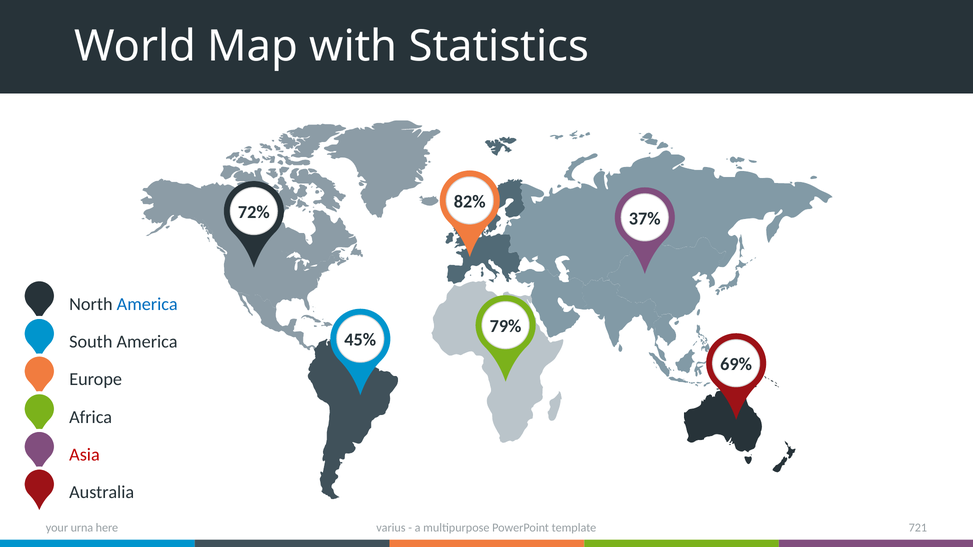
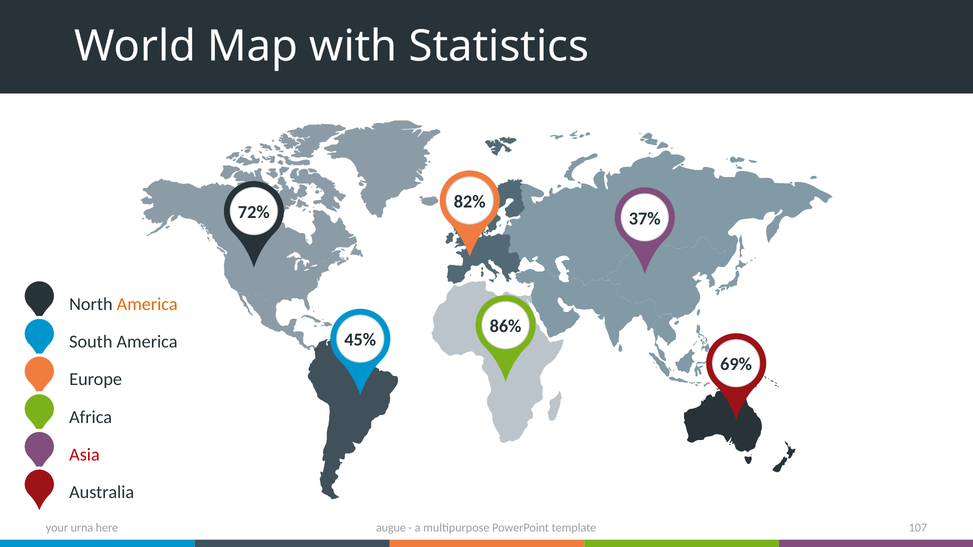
America colour: blue -> orange (147, 304)
79%: 79% -> 86% (506, 327)
varius: varius -> augue (391, 528)
721: 721 -> 107 (918, 528)
